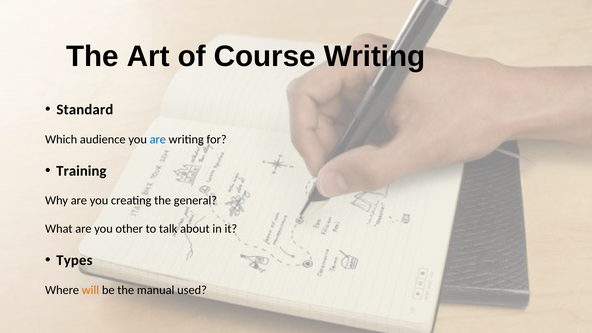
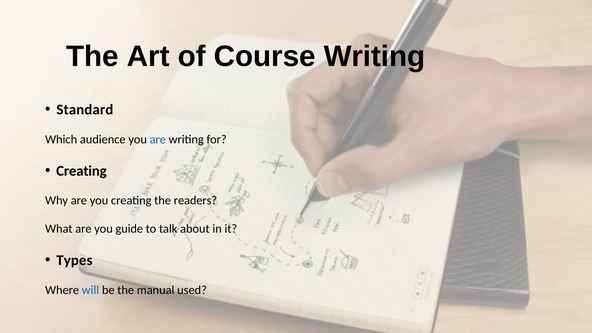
Training: Training -> Creating (81, 171)
general: general -> readers (195, 201)
other: other -> guide (129, 229)
will colour: orange -> blue (90, 290)
